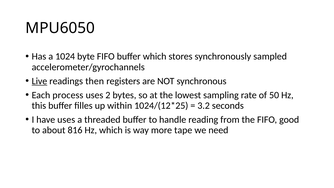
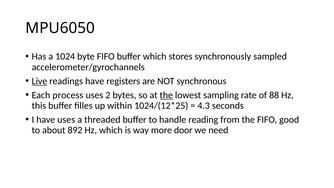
readings then: then -> have (95, 81)
the underline: none -> present (166, 95)
50: 50 -> 88 (274, 95)
3.2: 3.2 -> 4.3 (204, 106)
816: 816 -> 892 (75, 130)
tape: tape -> door (183, 130)
